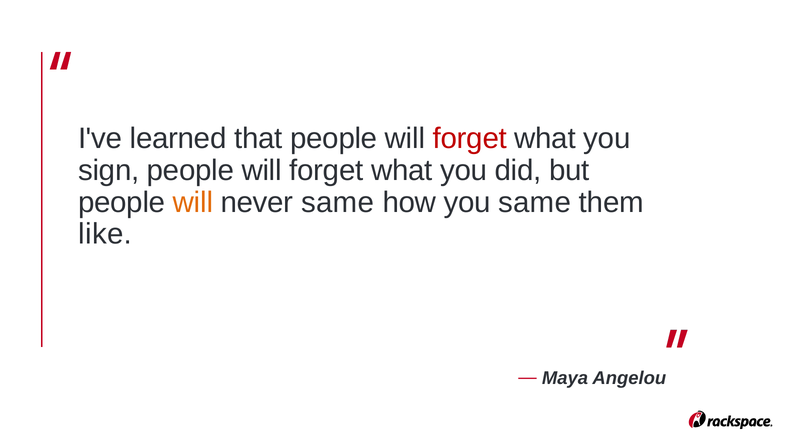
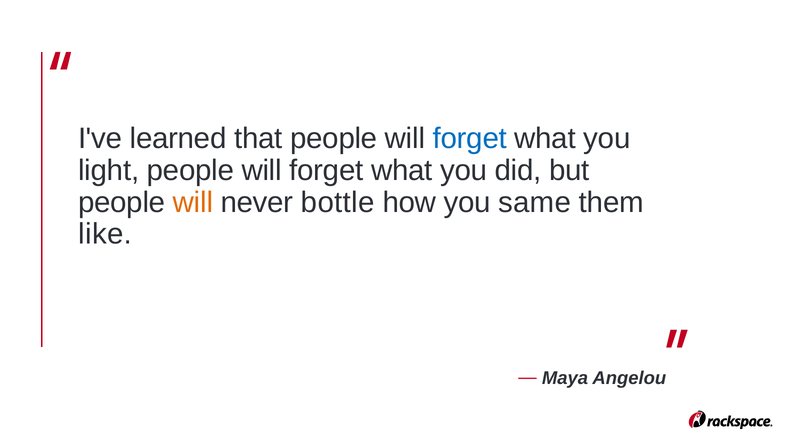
forget colour: red -> blue (470, 138)
sign: sign -> light (109, 170)
never same: same -> bottle (338, 202)
